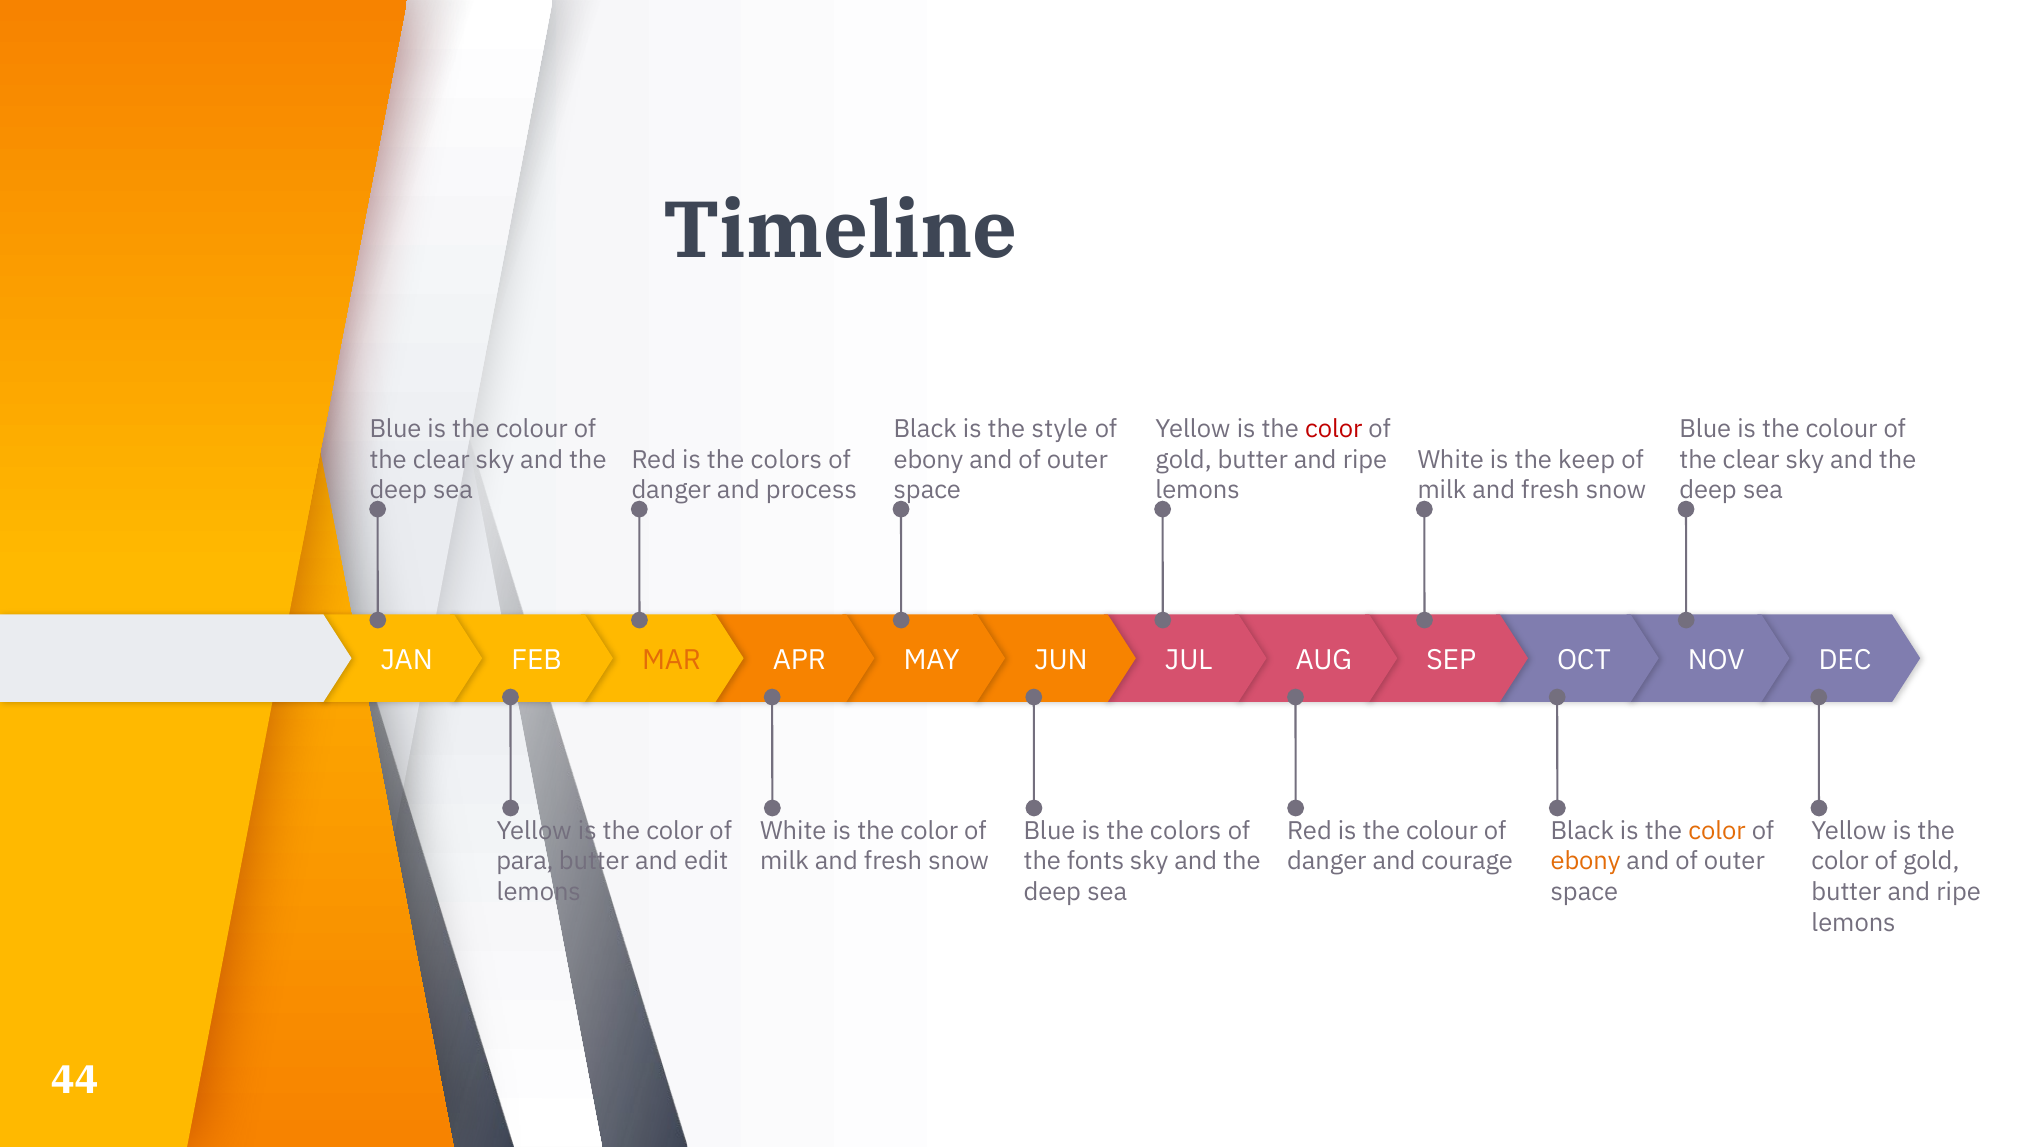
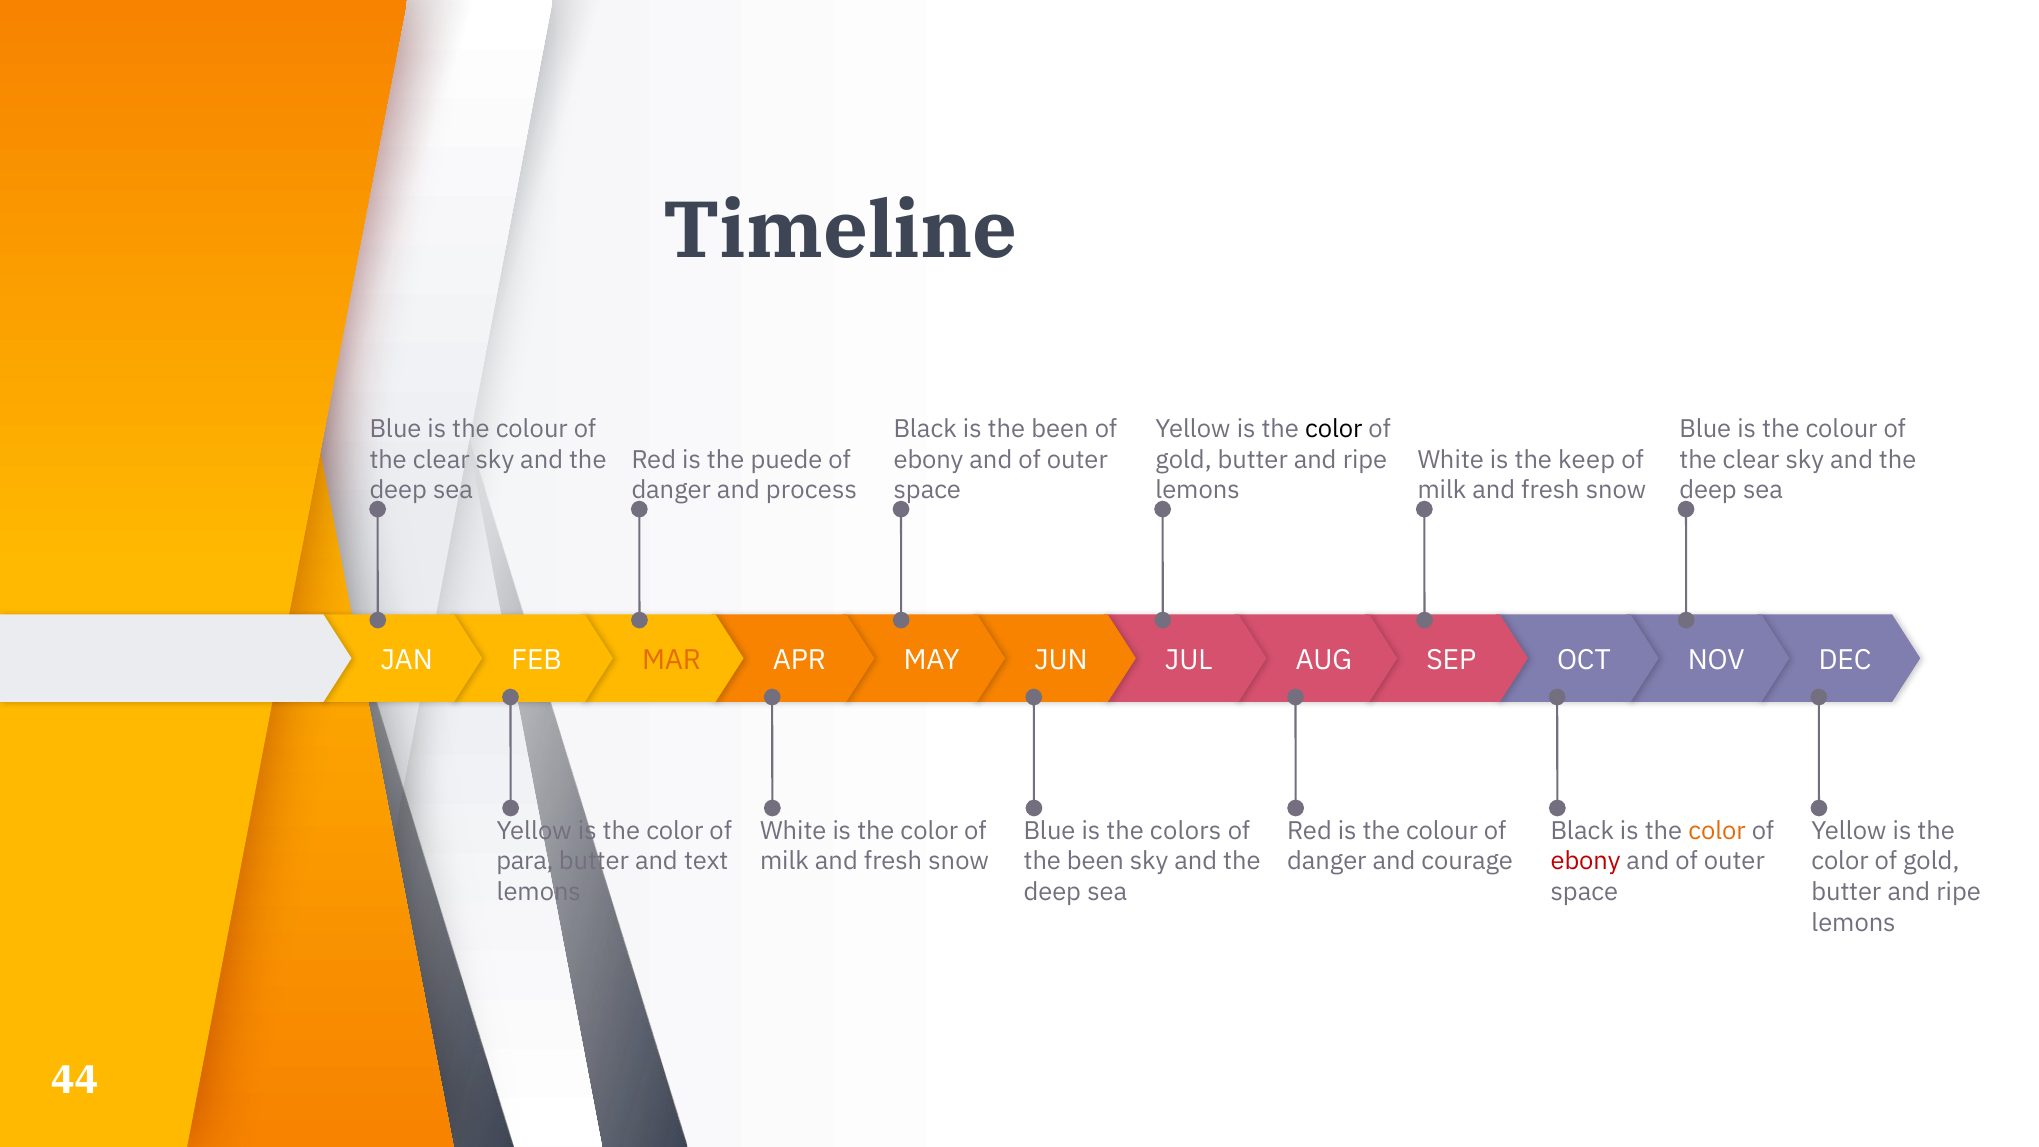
is the style: style -> been (1060, 429)
color colour: red -> black (1334, 429)
Red is the colors: colors -> puede (786, 460)
edit: edit -> text (706, 861)
fonts: fonts -> been (1095, 861)
ebony colour: orange -> red (1586, 861)
